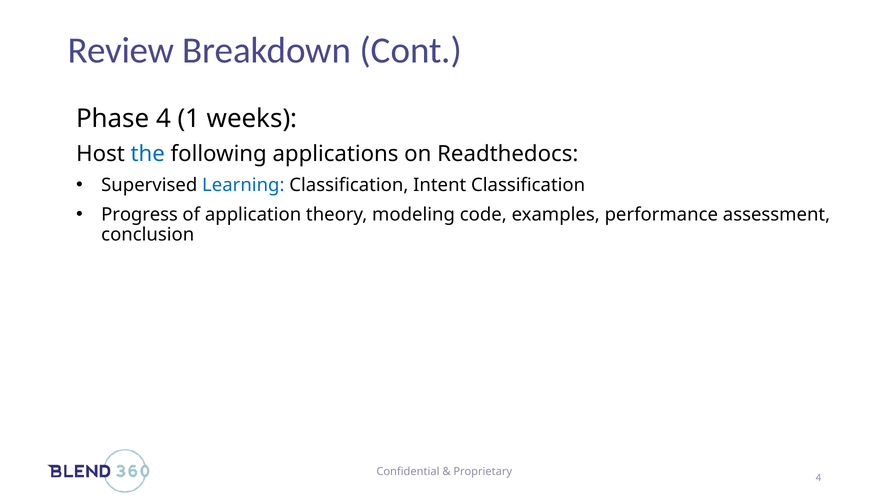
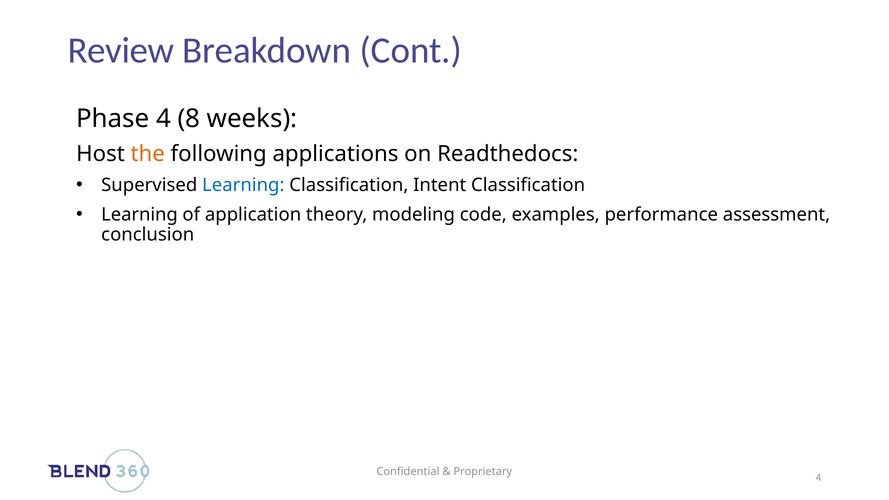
1: 1 -> 8 (189, 119)
the colour: blue -> orange (148, 154)
Progress: Progress -> Learning (140, 214)
